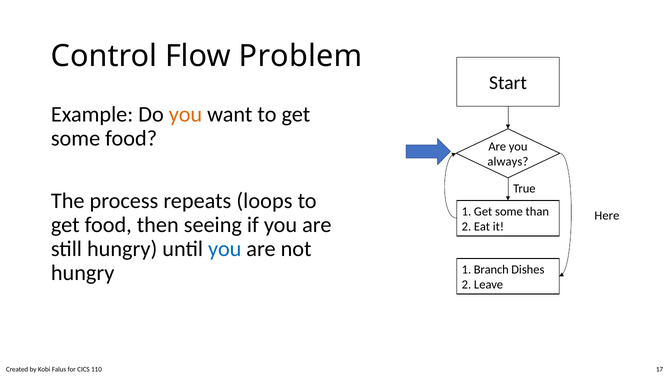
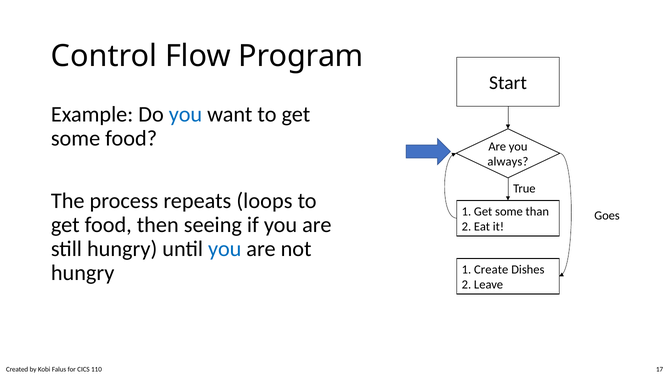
Problem: Problem -> Program (301, 56)
you colour: orange -> blue (186, 114)
Here: Here -> Goes (607, 215)
Branch: Branch -> Create (491, 269)
